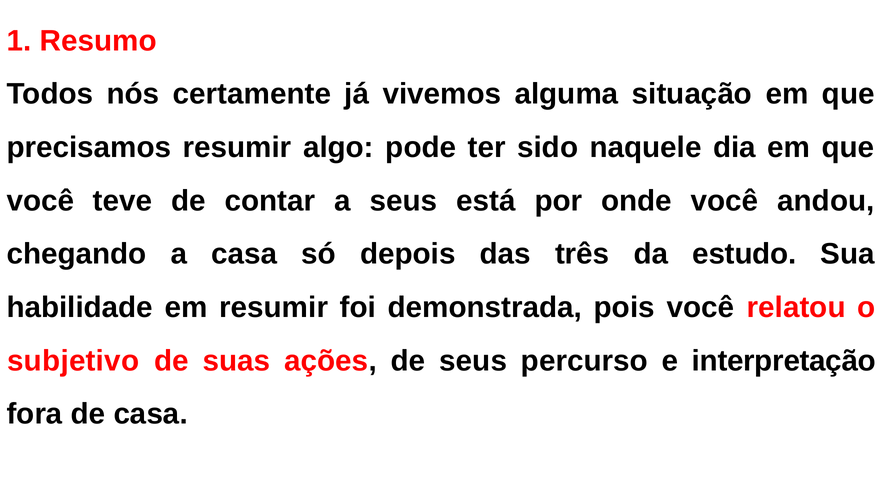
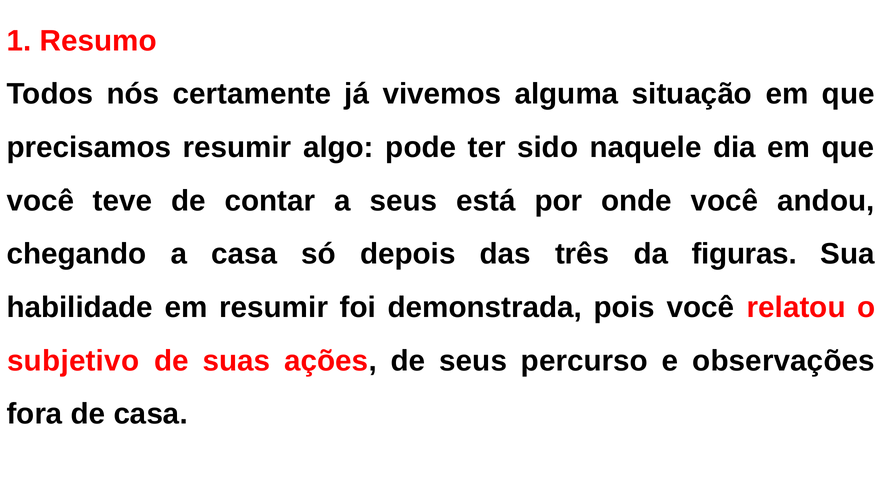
estudo: estudo -> figuras (744, 254)
interpretação: interpretação -> observações (784, 361)
